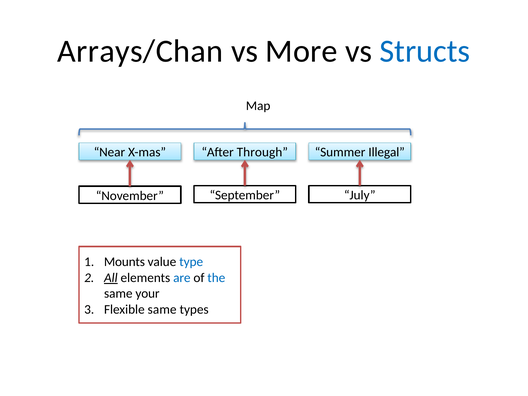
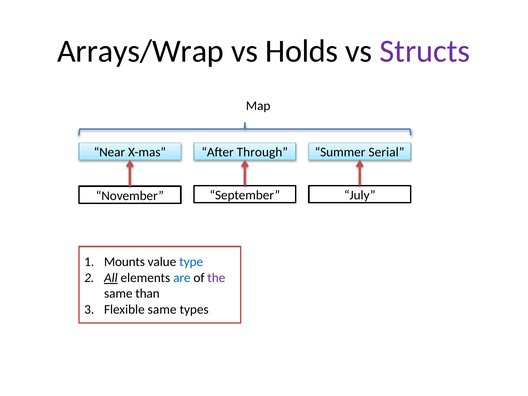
Arrays/Chan: Arrays/Chan -> Arrays/Wrap (141, 51)
More: More -> Holds (302, 51)
Structs colour: blue -> purple (425, 51)
Illegal: Illegal -> Serial (386, 152)
the colour: blue -> purple (216, 278)
your: your -> than (148, 294)
